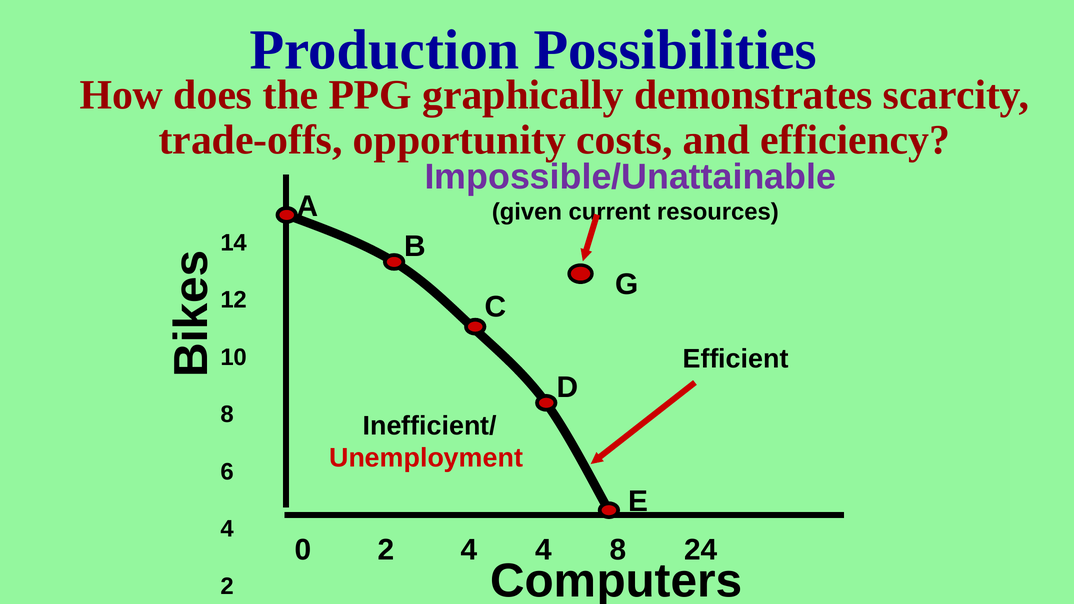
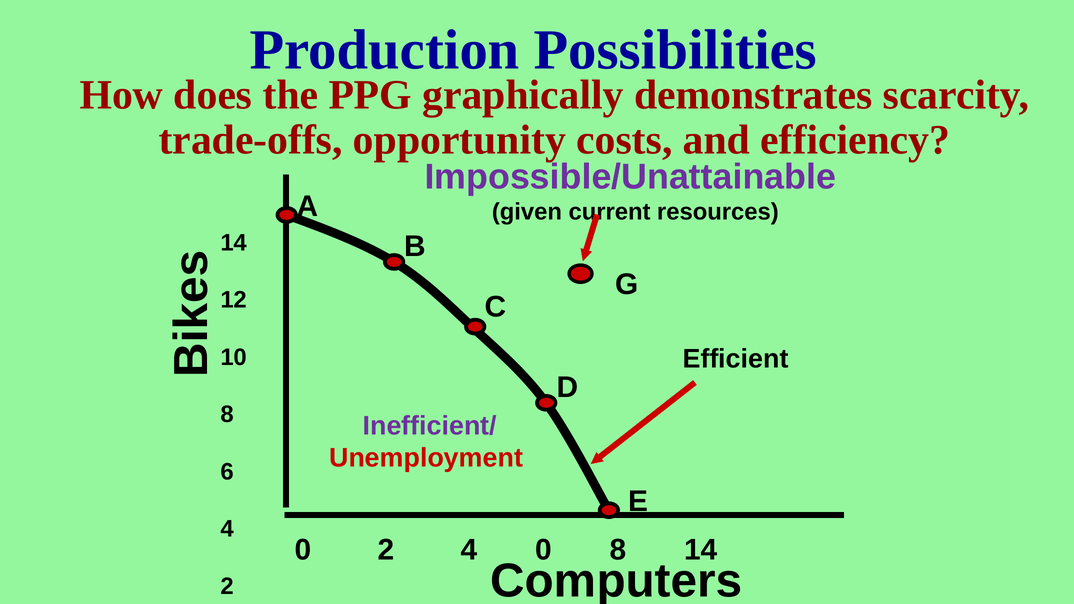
Inefficient/ colour: black -> purple (430, 426)
4 4: 4 -> 0 (543, 550)
8 24: 24 -> 14 (701, 550)
